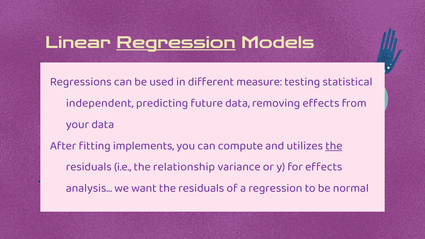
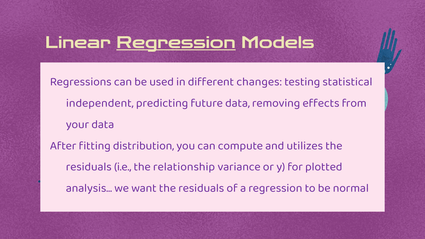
measure: measure -> changes (259, 82)
implements: implements -> distribution (143, 145)
the underline: present -> none (334, 145)
for effects: effects -> plotted (324, 167)
